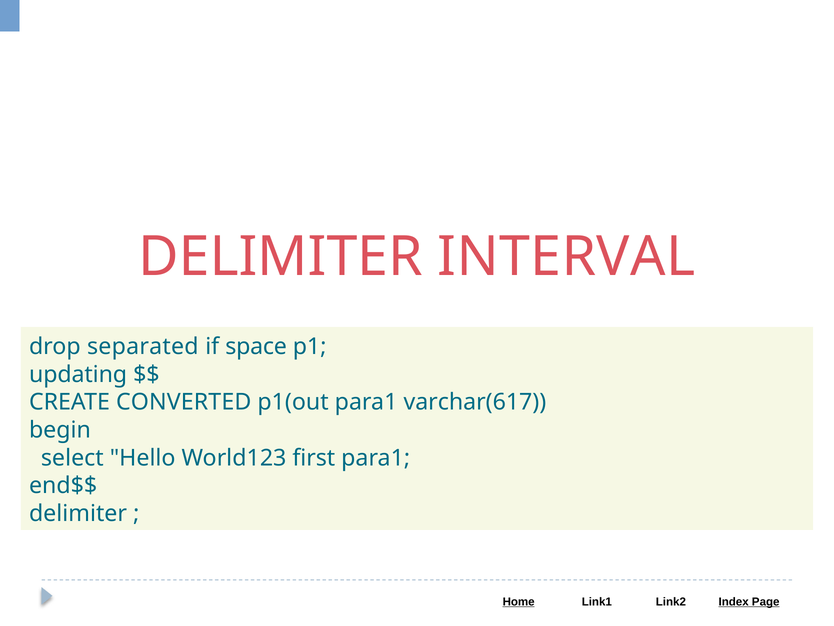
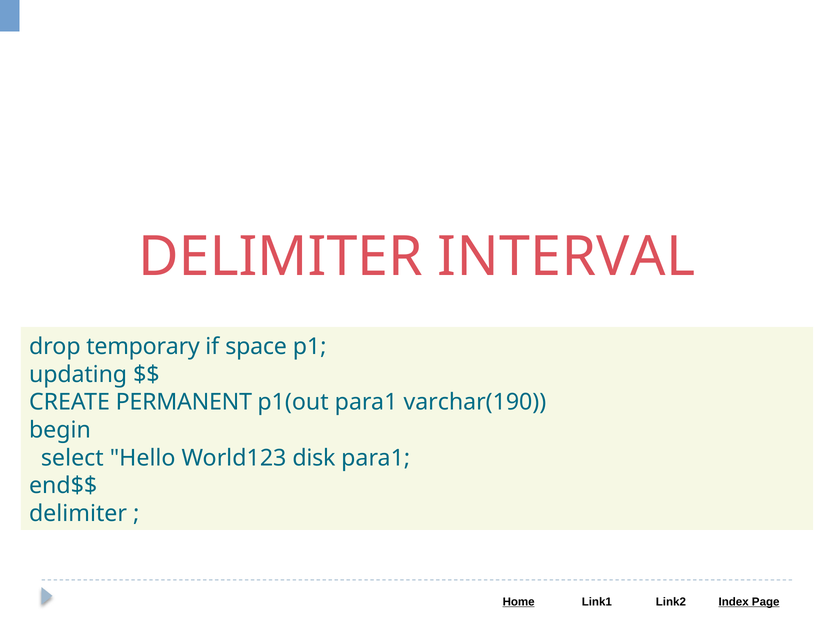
separated: separated -> temporary (143, 346)
CONVERTED: CONVERTED -> PERMANENT (184, 402)
varchar(617: varchar(617 -> varchar(190 (475, 402)
first: first -> disk (314, 458)
